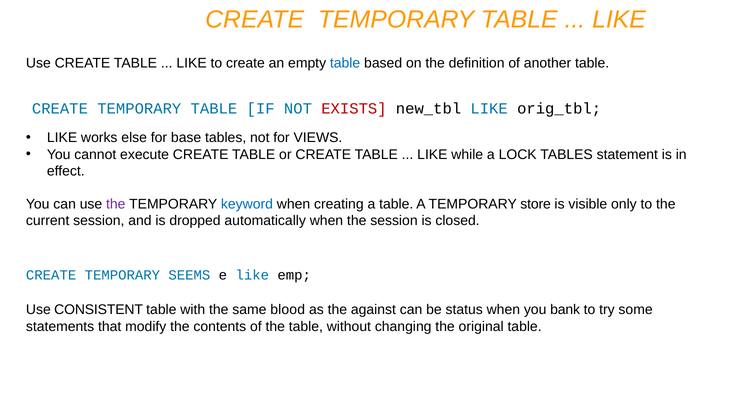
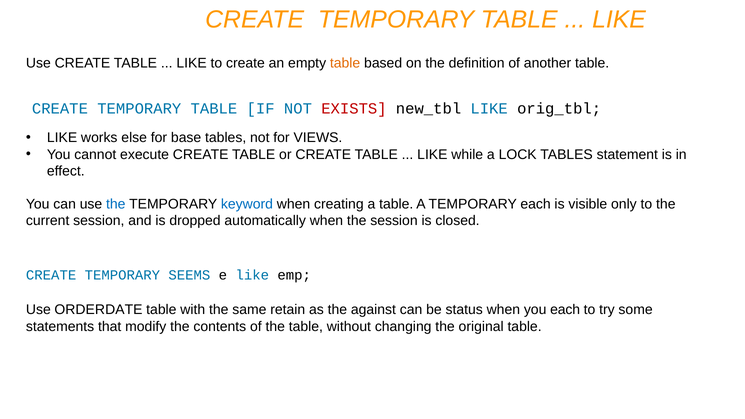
table colour: blue -> orange (345, 63)
the colour: purple -> blue (116, 204)
TEMPORARY store: store -> each (536, 204)
CONSISTENT: CONSISTENT -> ORDERDATE (98, 310)
blood: blood -> retain (288, 310)
you bank: bank -> each (565, 310)
